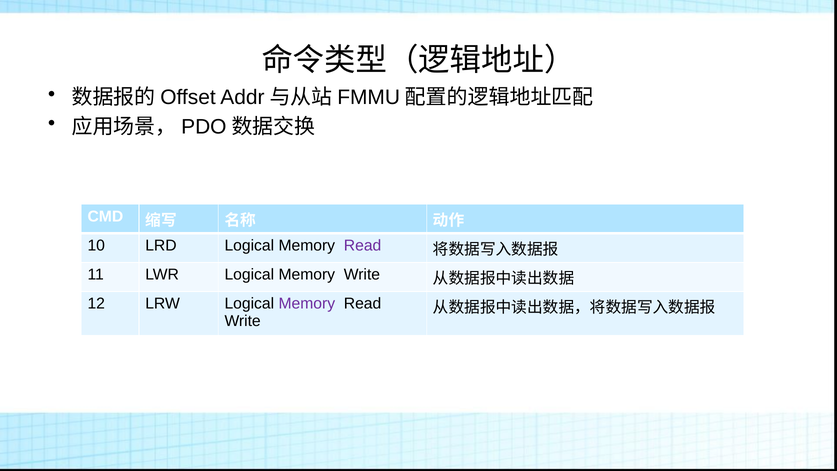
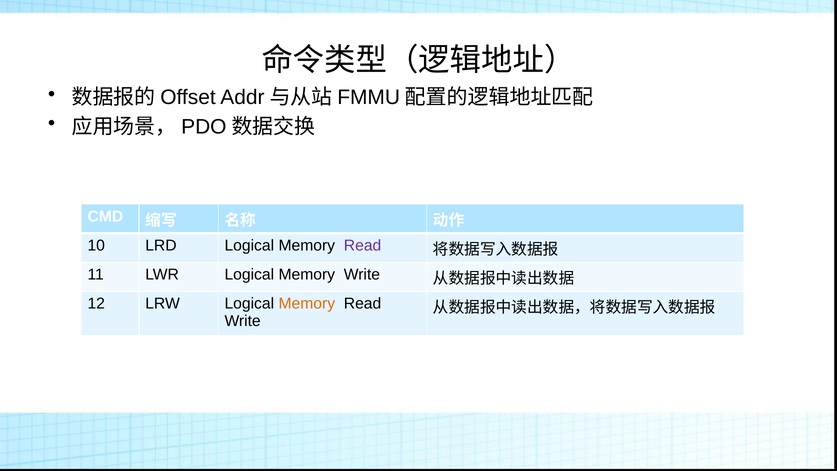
Memory colour: purple -> orange (307, 304)
